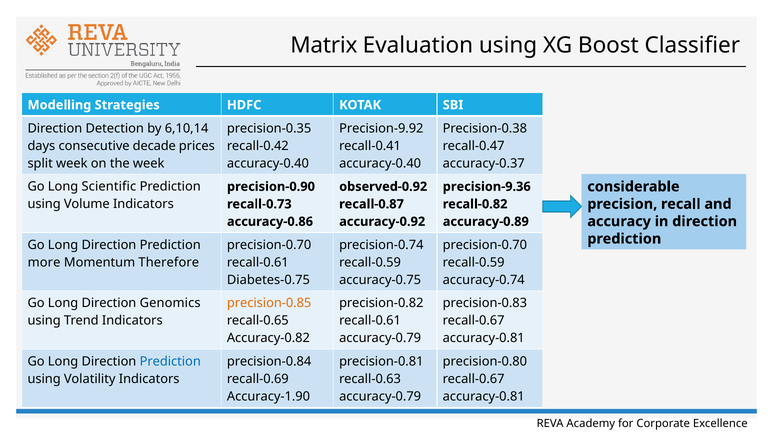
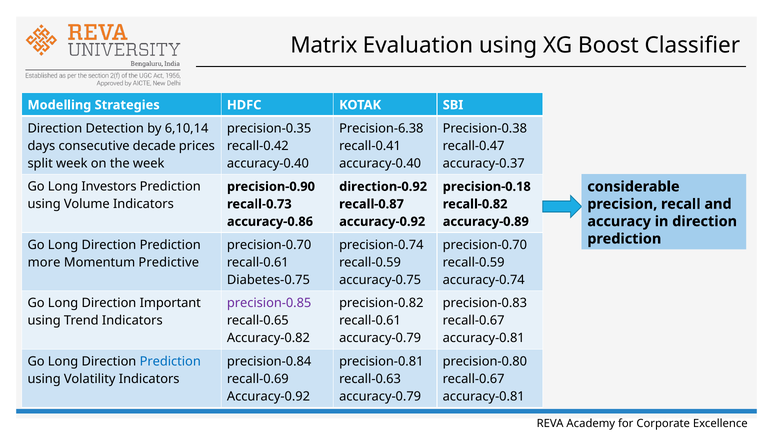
Precision-9.92: Precision-9.92 -> Precision-6.38 (381, 128)
Scientific: Scientific -> Investors (109, 187)
observed-0.92: observed-0.92 -> direction-0.92 (383, 187)
precision-9.36: precision-9.36 -> precision-0.18 (487, 187)
Therefore: Therefore -> Predictive (169, 262)
Genomics: Genomics -> Important (170, 303)
precision-0.85 colour: orange -> purple (269, 303)
Accuracy-1.90: Accuracy-1.90 -> Accuracy-0.92 (268, 396)
